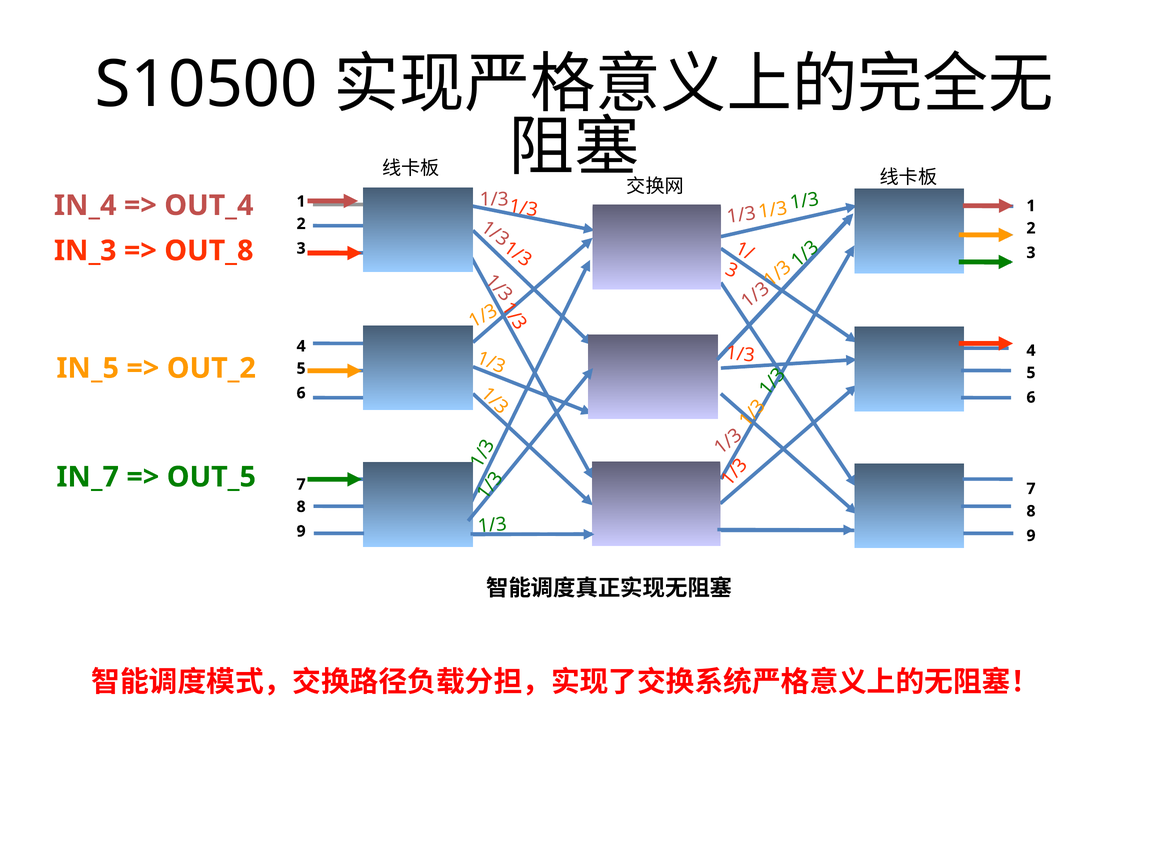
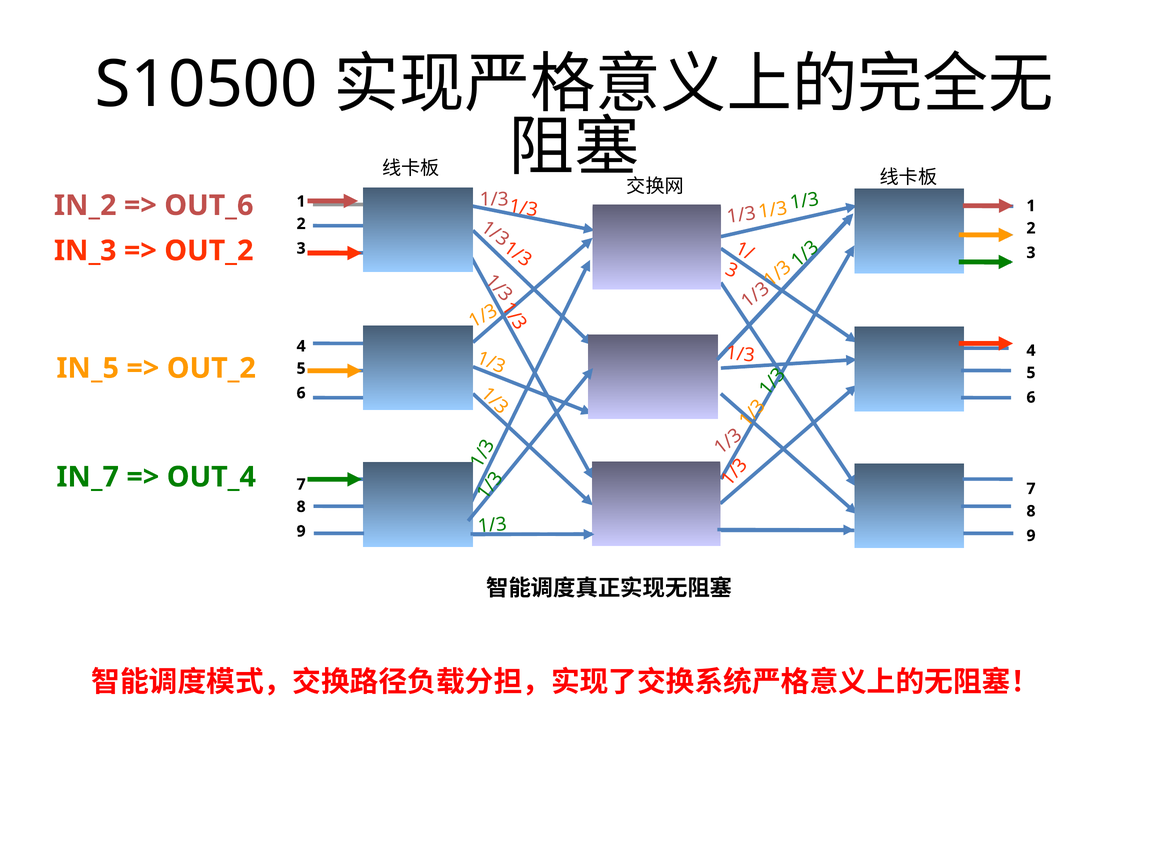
IN_4: IN_4 -> IN_2 (85, 205)
OUT_4: OUT_4 -> OUT_6 (209, 205)
OUT_8: OUT_8 -> OUT_2 (209, 251)
OUT_5: OUT_5 -> OUT_4 (211, 477)
